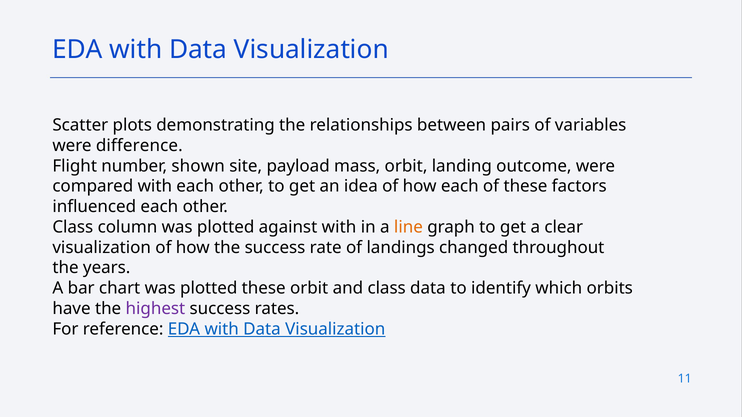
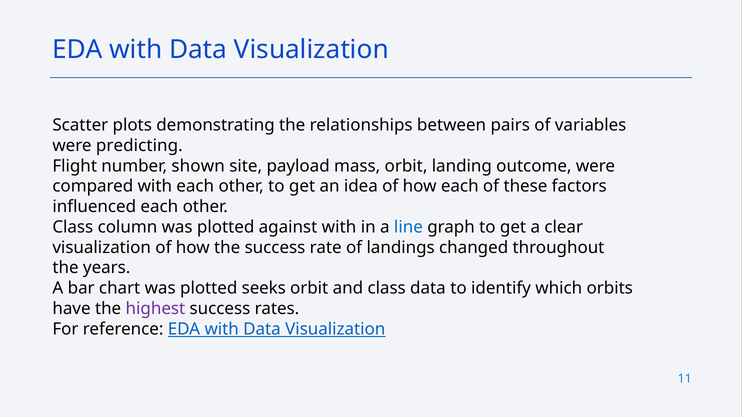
difference: difference -> predicting (139, 146)
line colour: orange -> blue (408, 227)
plotted these: these -> seeks (264, 288)
